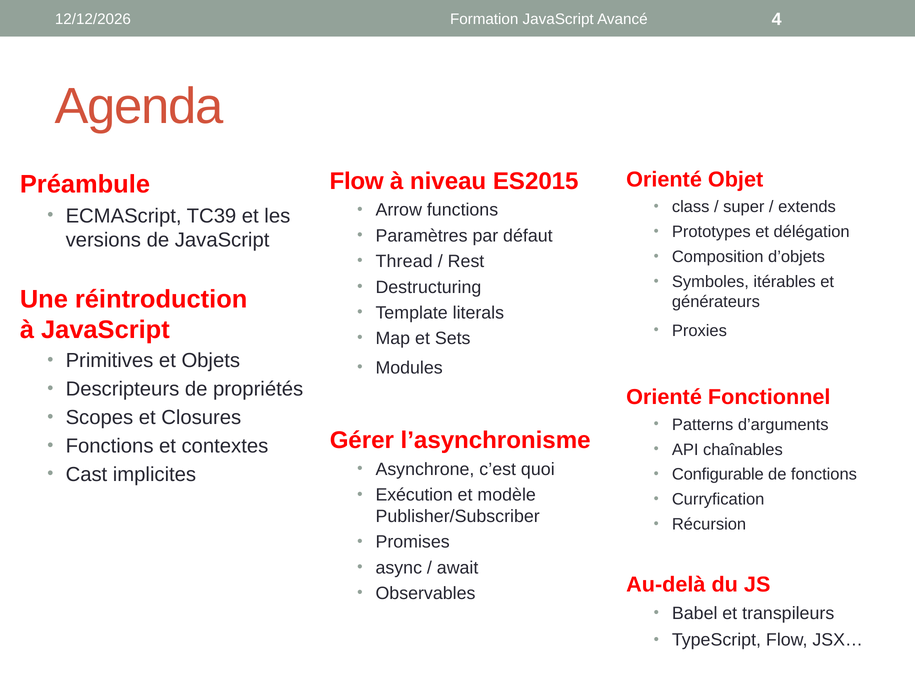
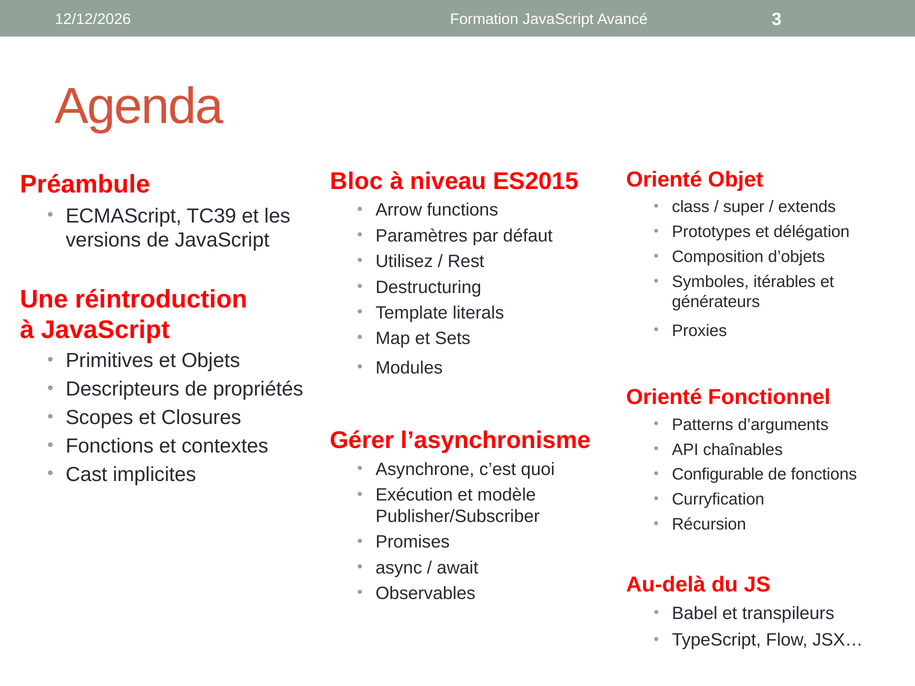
4: 4 -> 3 (777, 20)
Flow: Flow -> Bloc (356, 181)
Thread: Thread -> Utilisez (404, 262)
